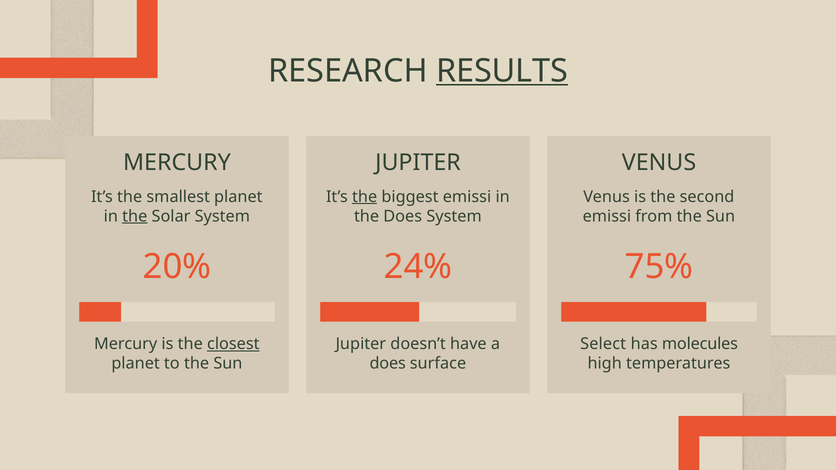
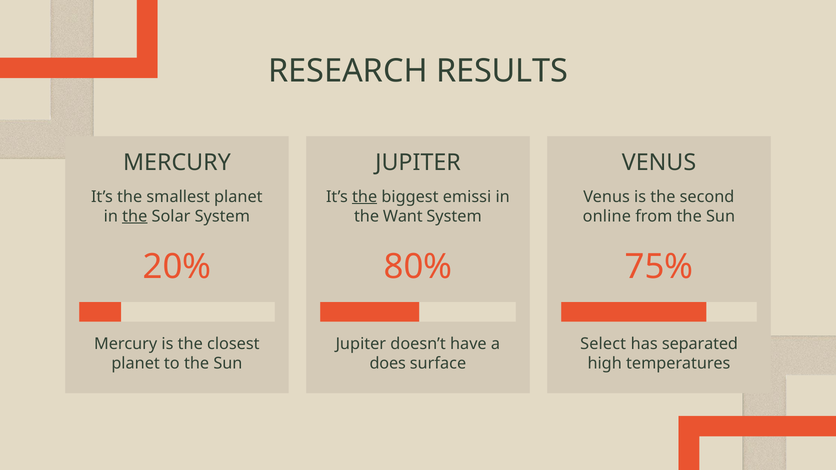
RESULTS underline: present -> none (502, 71)
the Does: Does -> Want (403, 216)
emissi: emissi -> online (607, 216)
24%: 24% -> 80% (418, 267)
closest underline: present -> none (233, 344)
molecules: molecules -> separated (700, 344)
